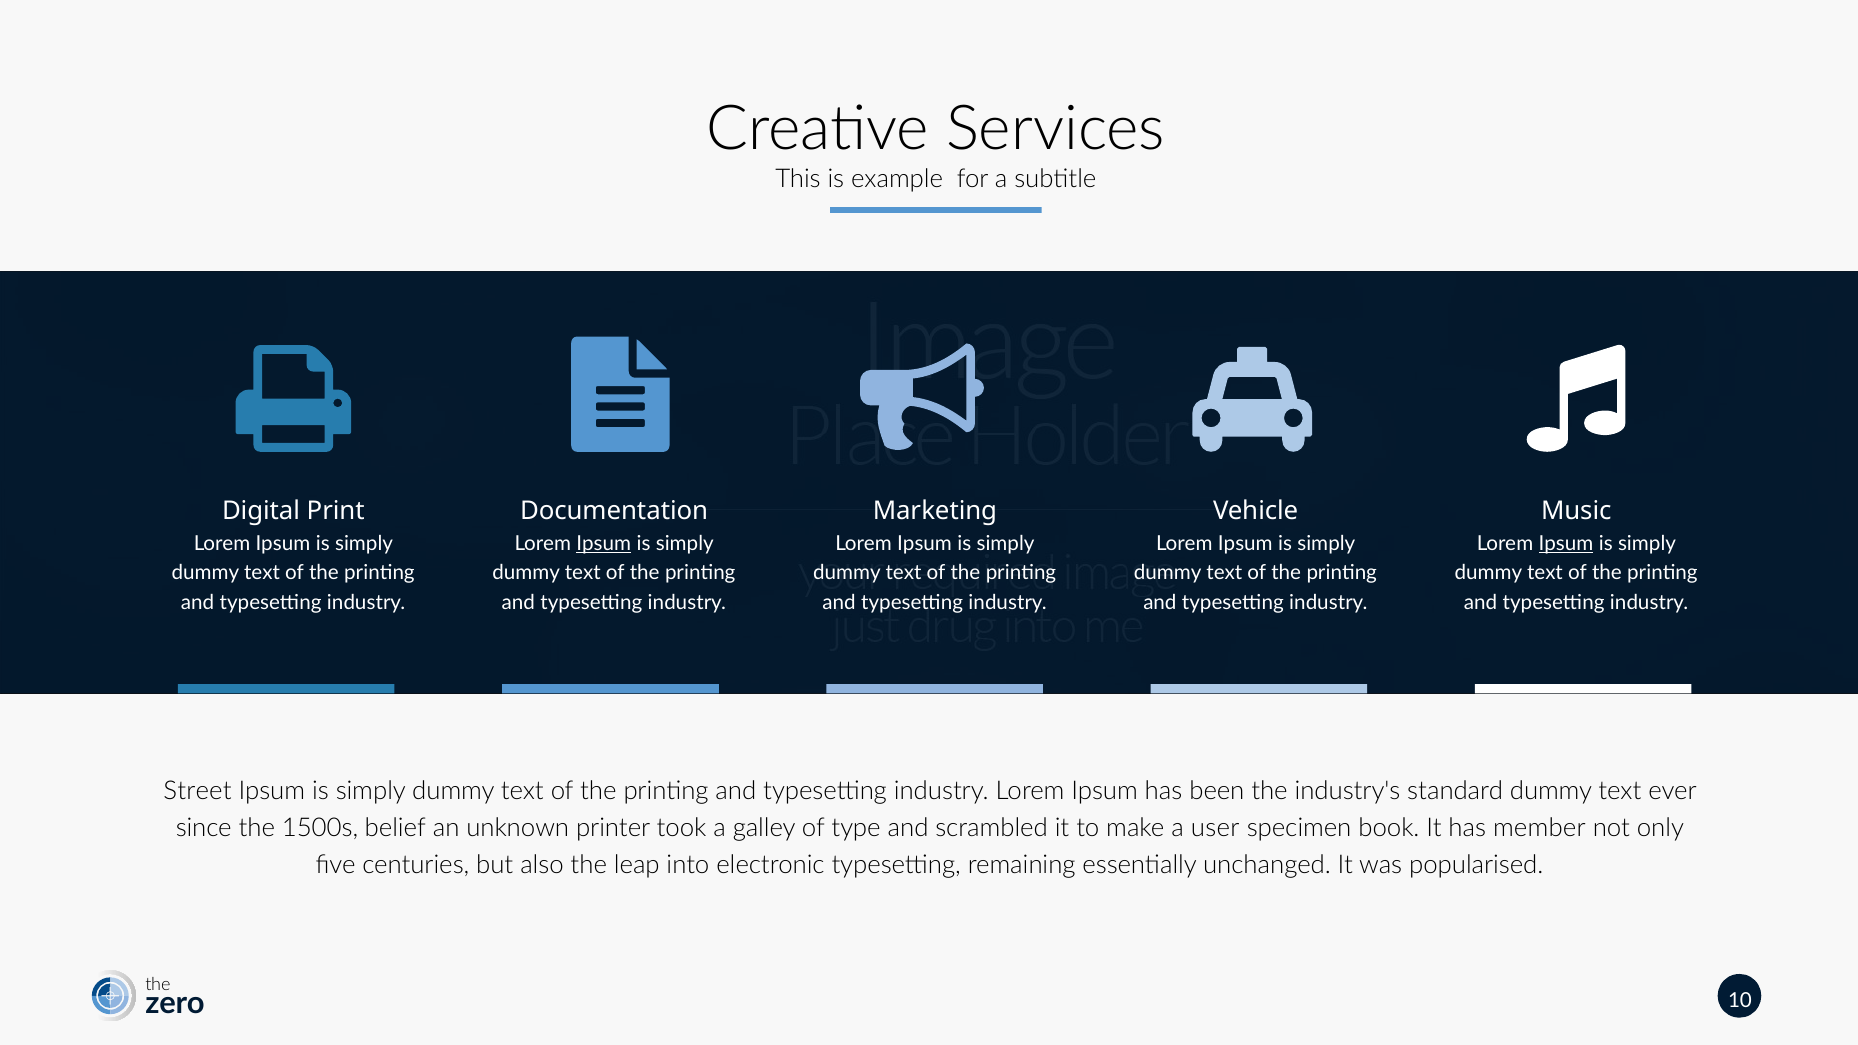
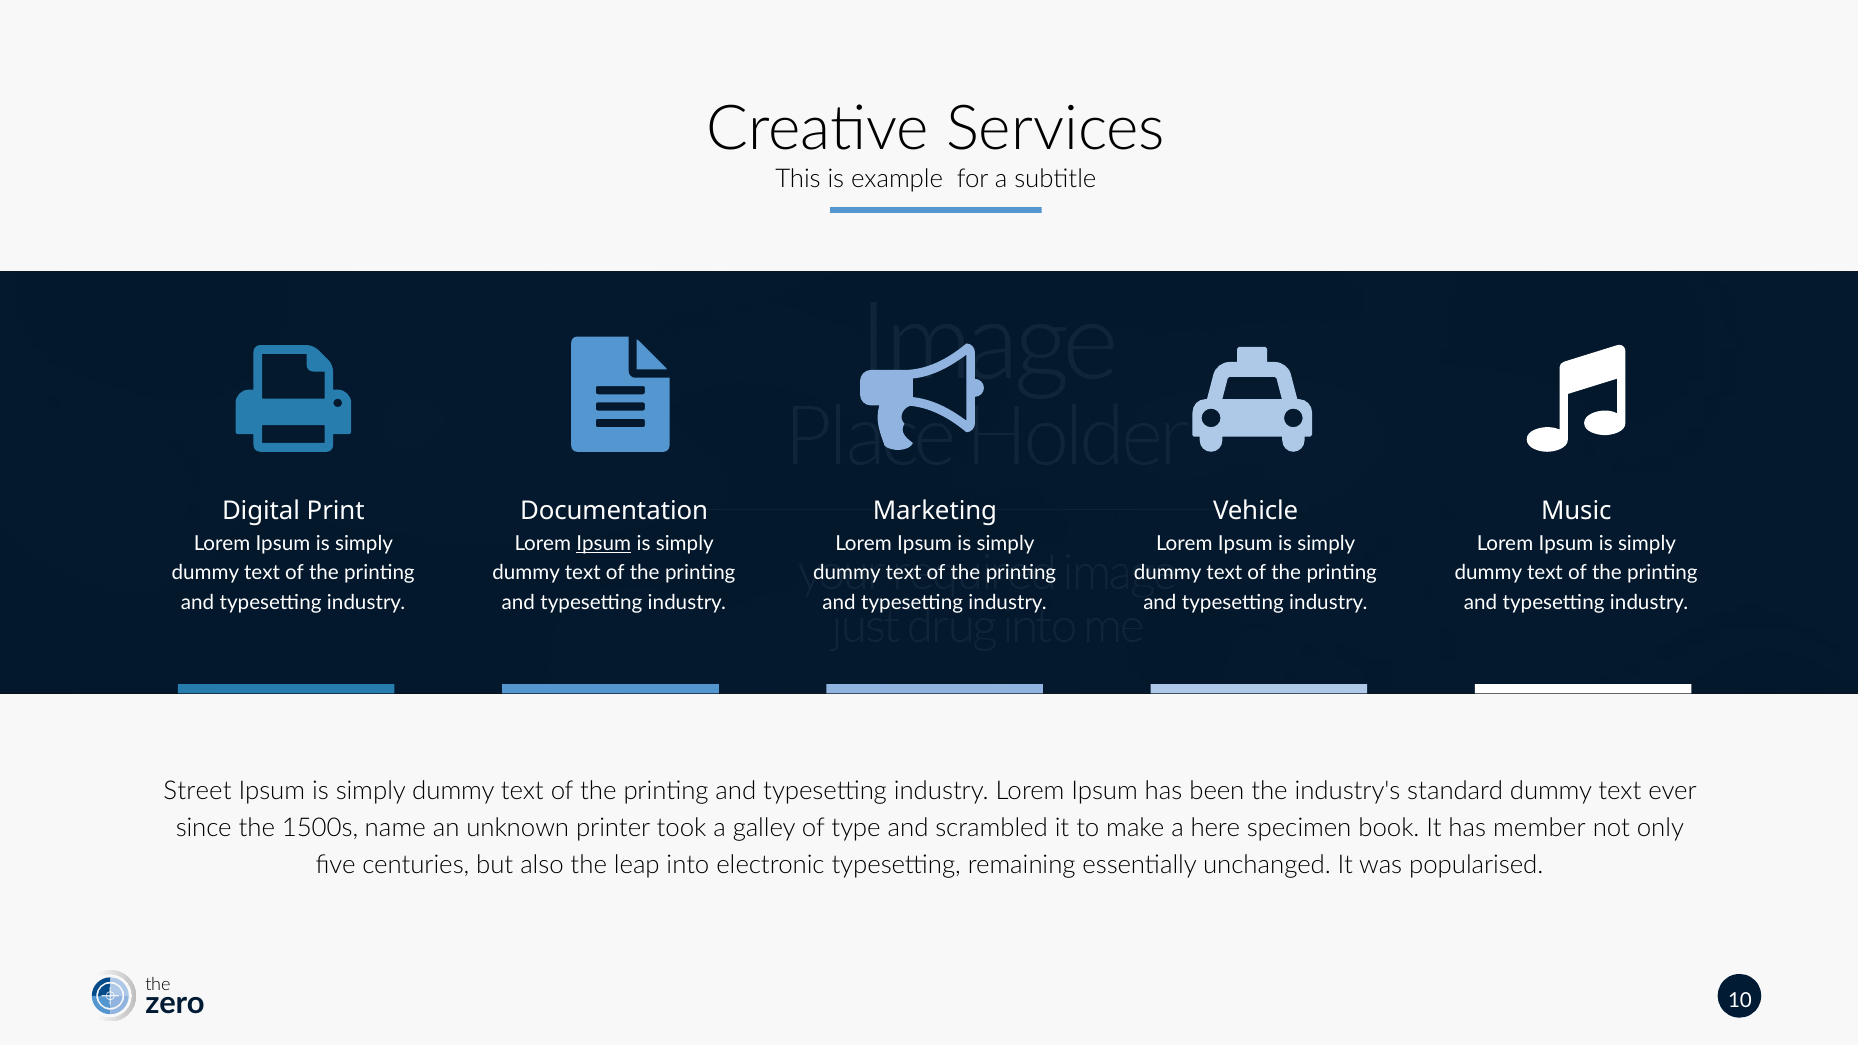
Ipsum underline: present -> none (1566, 543)
belief: belief -> name (395, 828)
user: user -> here (1215, 828)
